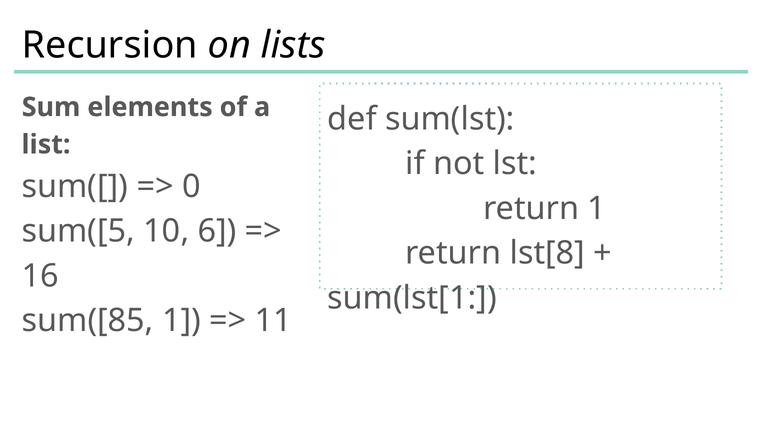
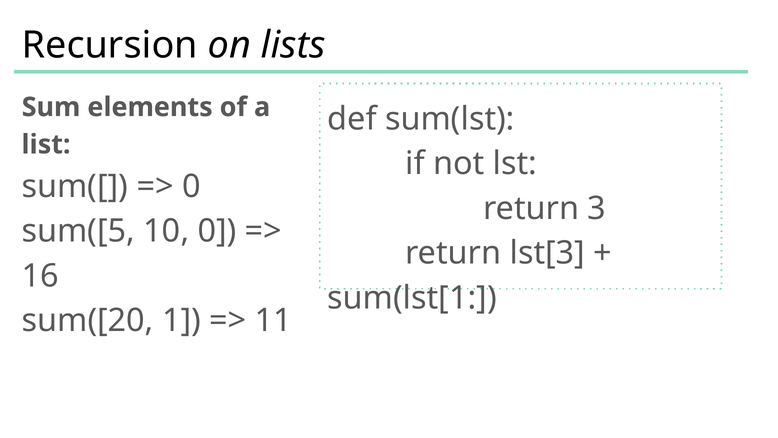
return 1: 1 -> 3 (597, 208)
10 6: 6 -> 0 (217, 231)
lst[8: lst[8 -> lst[3 (547, 253)
sum([85: sum([85 -> sum([20 (88, 320)
